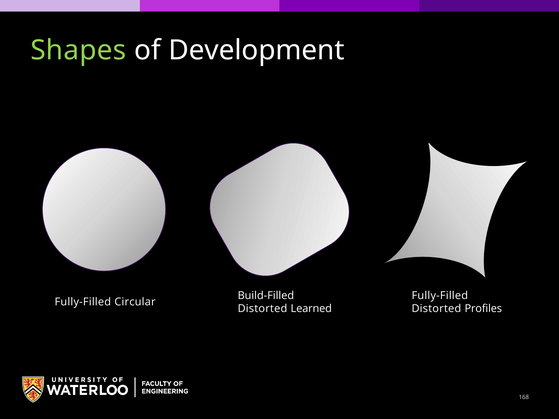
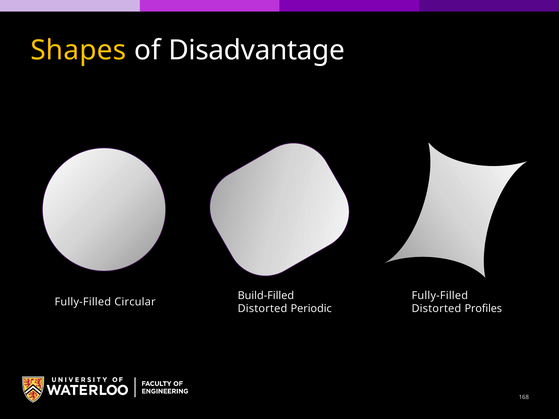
Shapes colour: light green -> yellow (78, 50)
Development: Development -> Disadvantage (257, 50)
Learned: Learned -> Periodic (311, 309)
